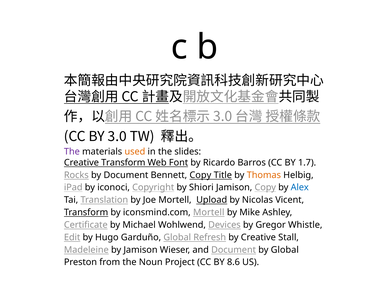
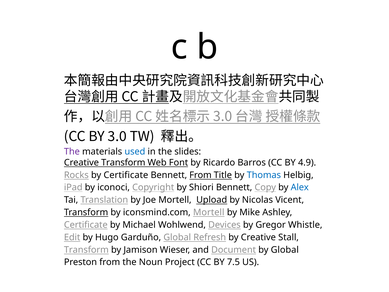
used colour: orange -> blue (135, 151)
1.7: 1.7 -> 4.9 (307, 162)
by Document: Document -> Certificate (126, 175)
Bennett Copy: Copy -> From (200, 175)
Thomas colour: orange -> blue (264, 175)
Shiori Jamison: Jamison -> Bennett (234, 187)
Madeleine: Madeleine -> Transform (86, 250)
8.6: 8.6 -> 7.5 (233, 262)
